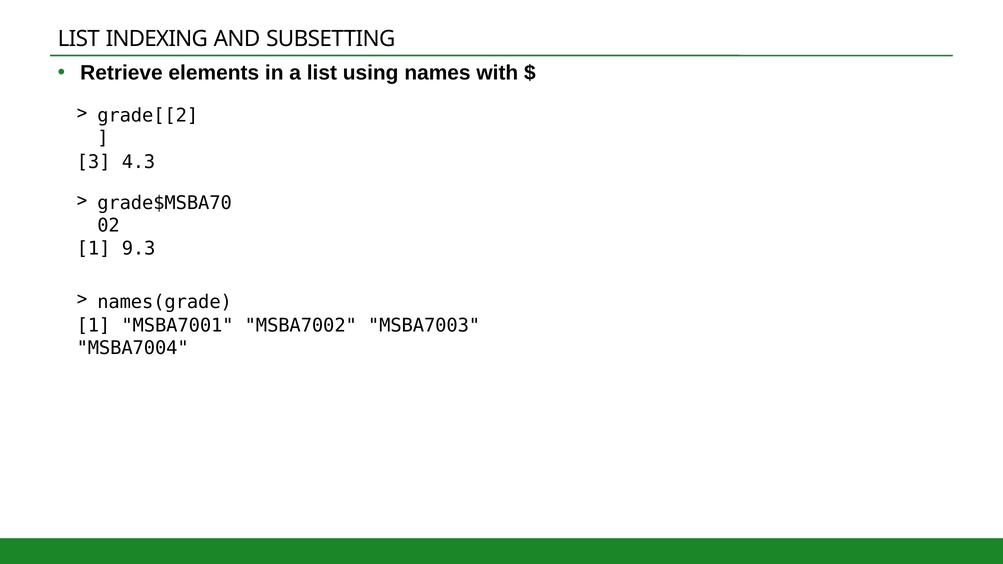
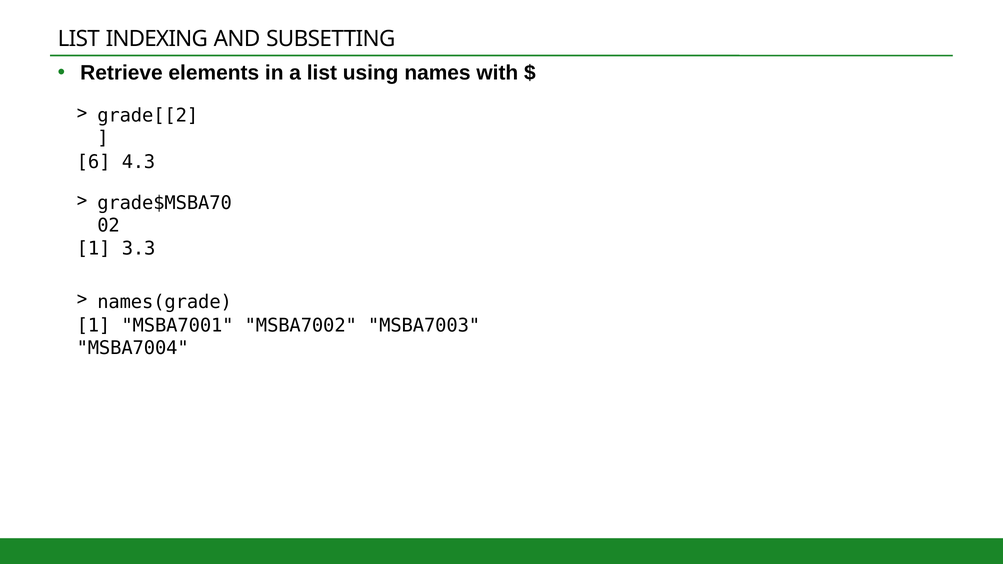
3: 3 -> 6 (94, 162)
9.3: 9.3 -> 3.3 (139, 249)
